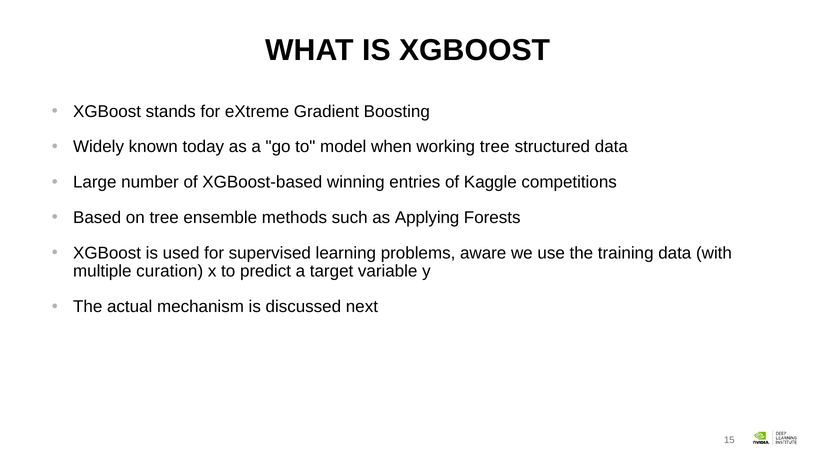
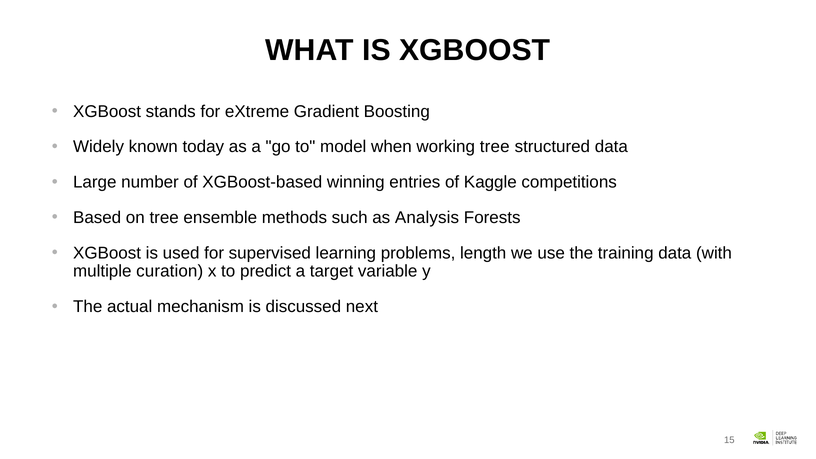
Applying: Applying -> Analysis (427, 218)
aware: aware -> length (483, 253)
